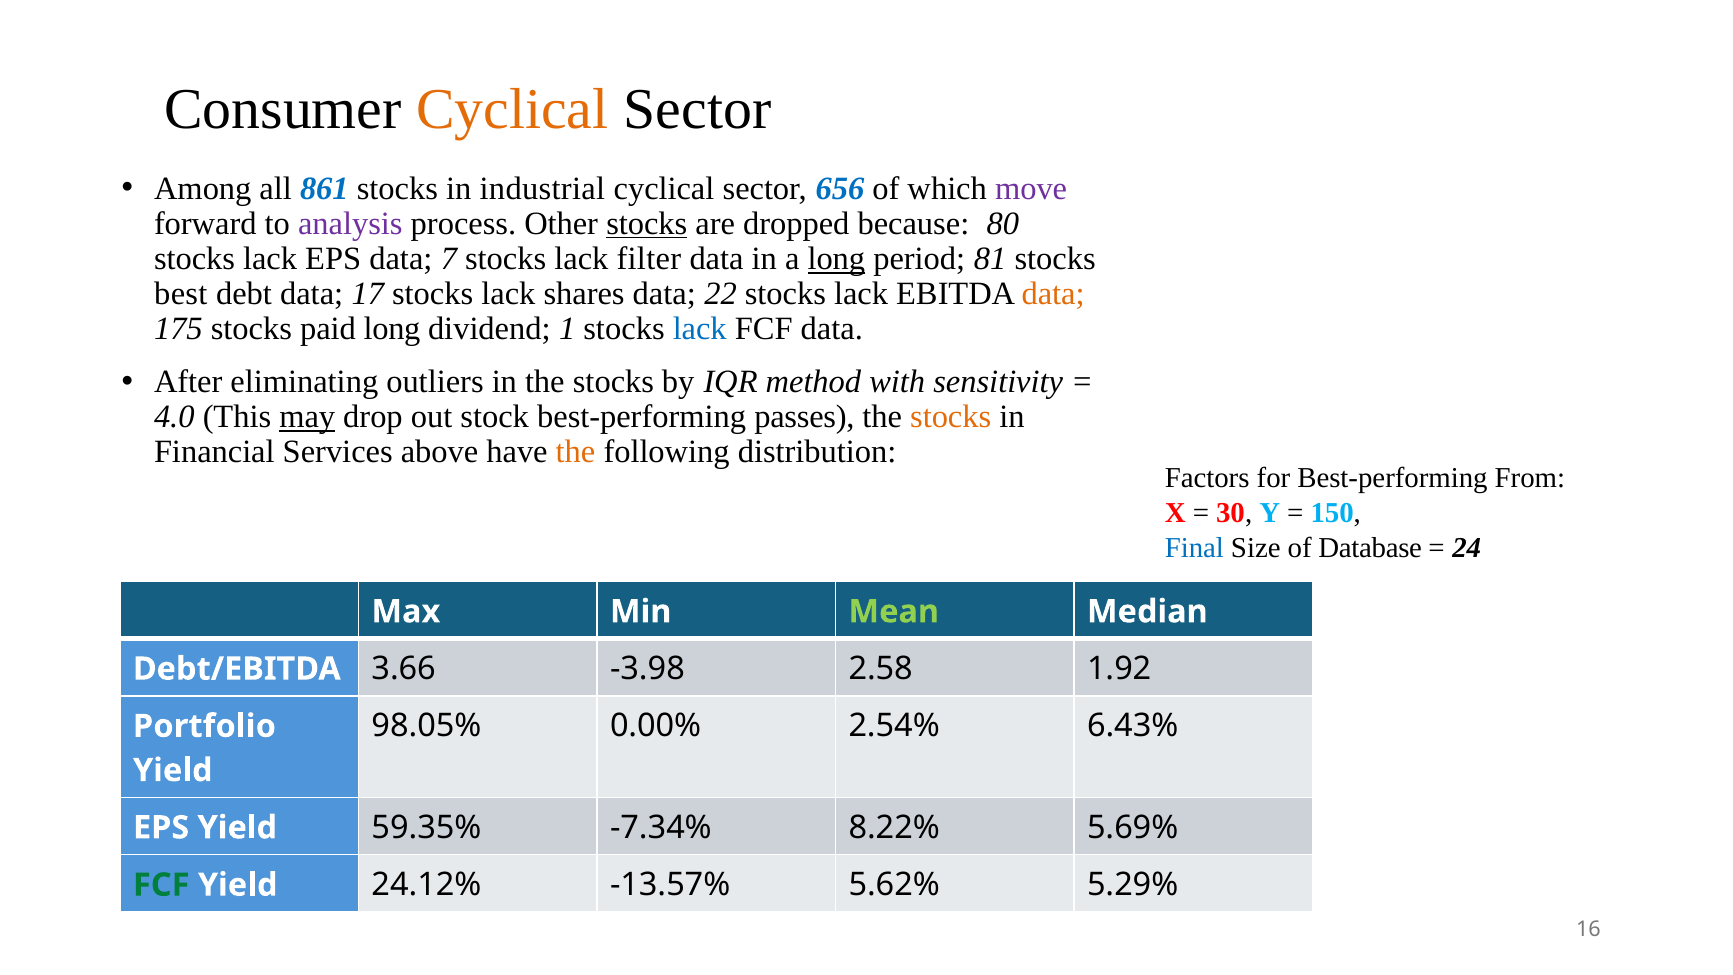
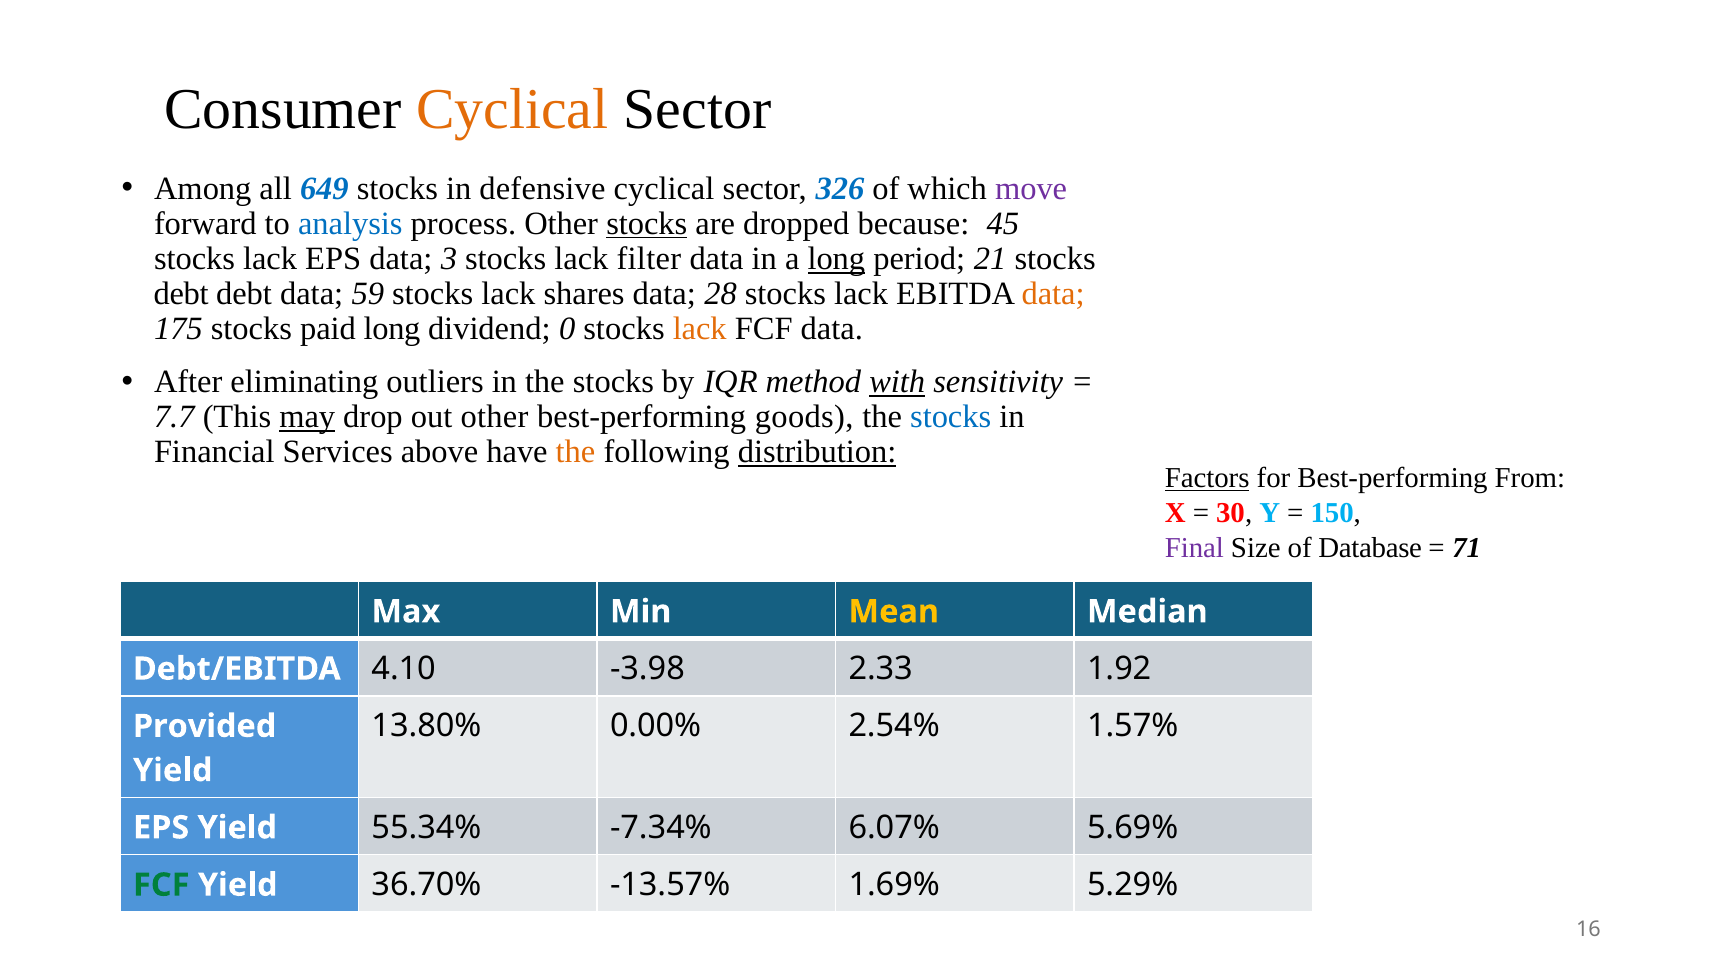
861: 861 -> 649 (324, 188)
industrial: industrial -> defensive (542, 188)
656: 656 -> 326 (840, 188)
analysis colour: purple -> blue (350, 223)
80: 80 -> 45 (1003, 223)
7: 7 -> 3 (449, 259)
81: 81 -> 21 (990, 259)
best: best -> debt (181, 294)
17: 17 -> 59 (368, 294)
22: 22 -> 28 (721, 294)
1: 1 -> 0 (567, 329)
lack colour: blue -> orange (700, 329)
with underline: none -> present (897, 382)
4.0: 4.0 -> 7.7 (174, 417)
out stock: stock -> other (495, 417)
passes: passes -> goods (804, 417)
stocks colour: orange -> blue (951, 417)
distribution underline: none -> present (817, 452)
Factors underline: none -> present (1207, 478)
Final colour: blue -> purple (1194, 547)
24: 24 -> 71 (1467, 547)
Mean colour: light green -> yellow (894, 612)
3.66: 3.66 -> 4.10 (404, 669)
2.58: 2.58 -> 2.33 (881, 669)
98.05%: 98.05% -> 13.80% (426, 726)
6.43%: 6.43% -> 1.57% (1133, 726)
Portfolio: Portfolio -> Provided (205, 726)
59.35%: 59.35% -> 55.34% (426, 828)
8.22%: 8.22% -> 6.07% (894, 828)
24.12%: 24.12% -> 36.70% (426, 885)
5.62%: 5.62% -> 1.69% (894, 885)
